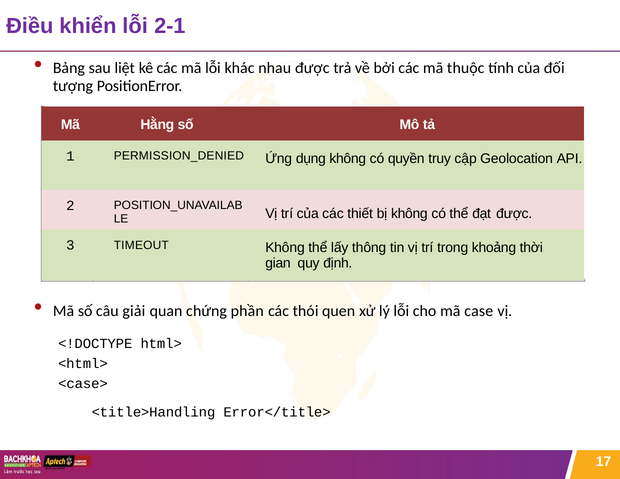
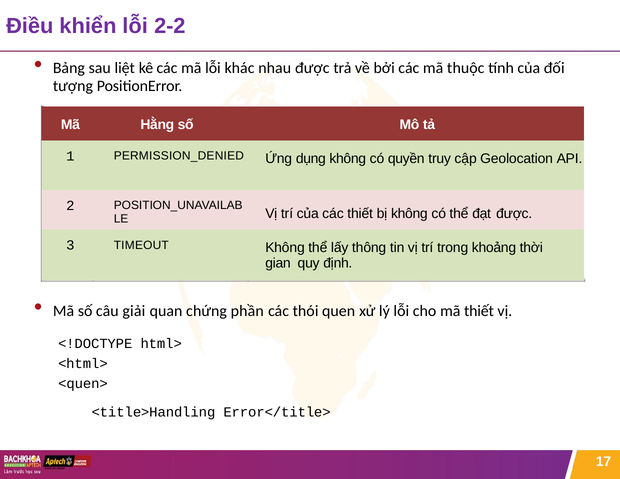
2-1: 2-1 -> 2-2 (170, 26)
mã case: case -> thiết (479, 311)
<case>: <case> -> <quen> (83, 384)
